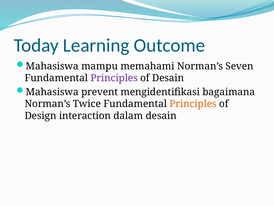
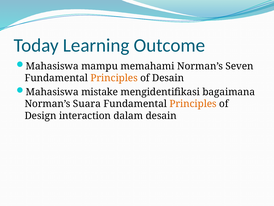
Principles colour: purple -> orange (114, 78)
prevent: prevent -> mistake (100, 92)
Twice: Twice -> Suara (87, 104)
